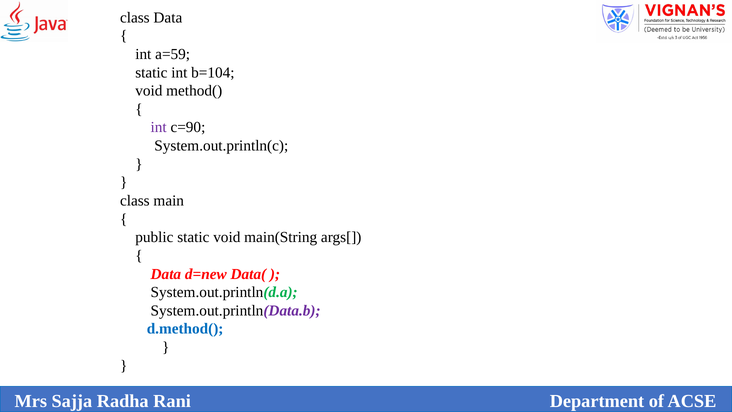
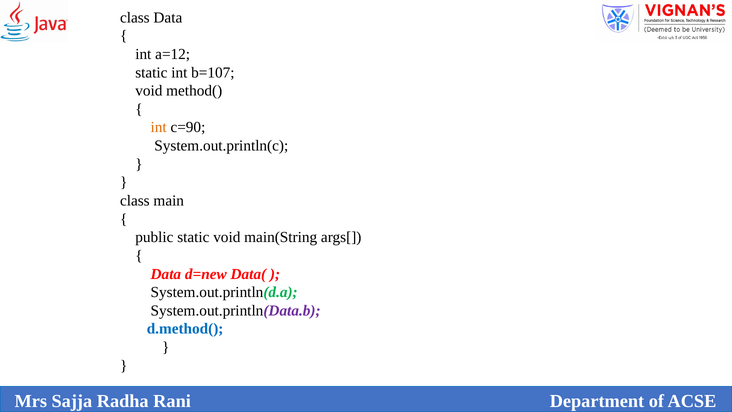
a=59: a=59 -> a=12 (173, 54)
b=104: b=104 -> b=107 (213, 72)
int colour: purple -> orange (159, 127)
